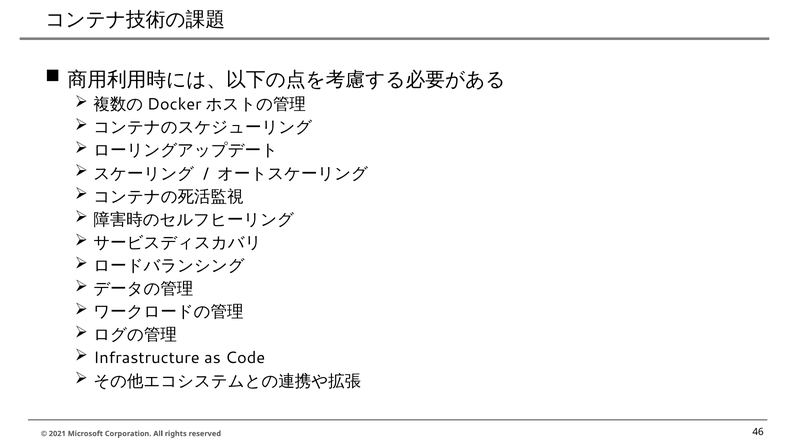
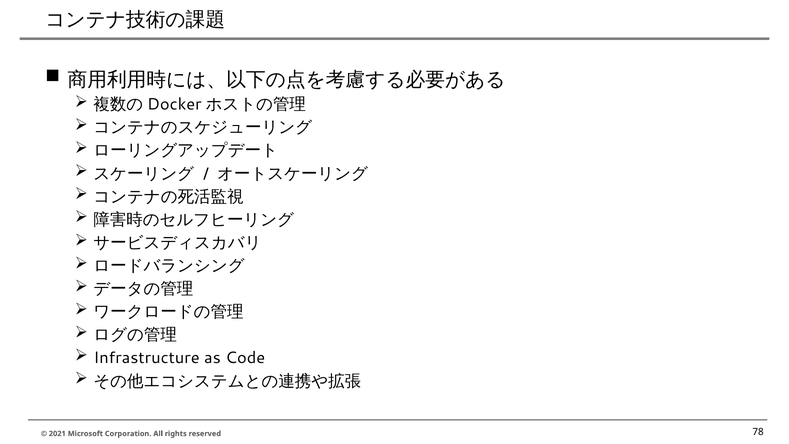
46: 46 -> 78 (758, 432)
